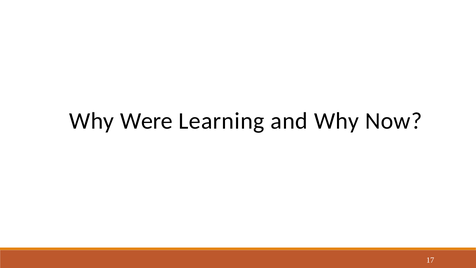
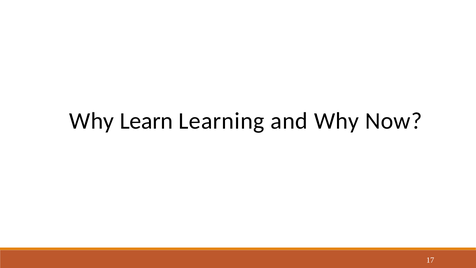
Were: Were -> Learn (146, 121)
